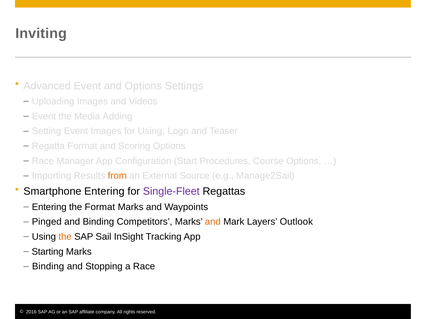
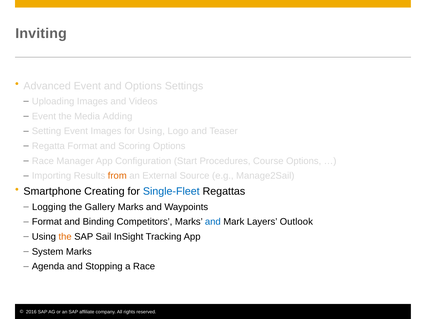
Smartphone Entering: Entering -> Creating (104, 192)
Single-Fleet colour: purple -> blue (171, 192)
Entering: Entering -> Logging (49, 207)
the Format: Format -> Gallery (100, 207)
Pinged: Pinged -> Format (47, 222)
and colour: orange -> blue (213, 222)
Starting: Starting -> System (48, 252)
Binding: Binding -> Agenda (48, 267)
